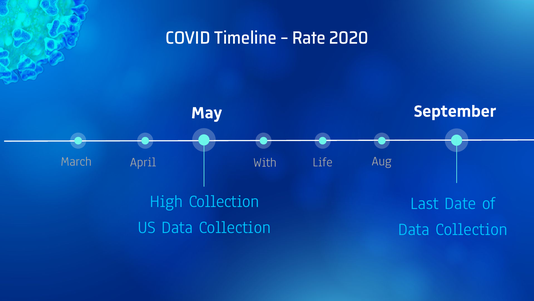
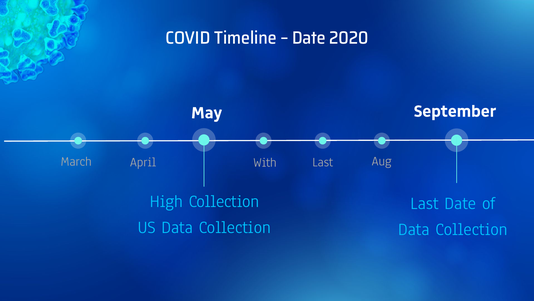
Rate: Rate -> Date (309, 38)
April Life: Life -> Last (323, 162)
